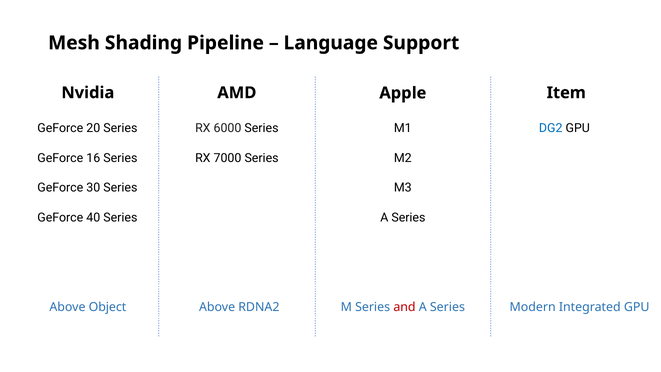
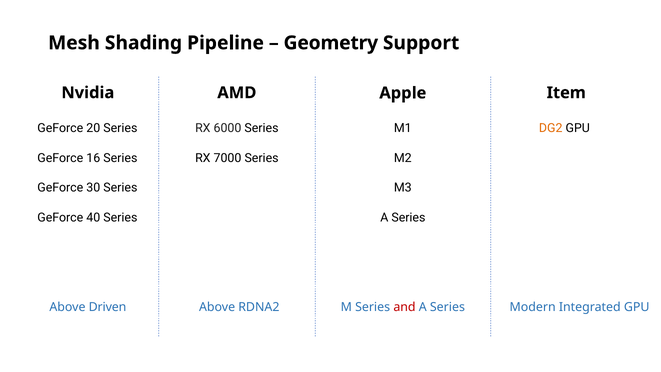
Language: Language -> Geometry (331, 43)
DG2 colour: blue -> orange (551, 128)
Object: Object -> Driven (107, 307)
